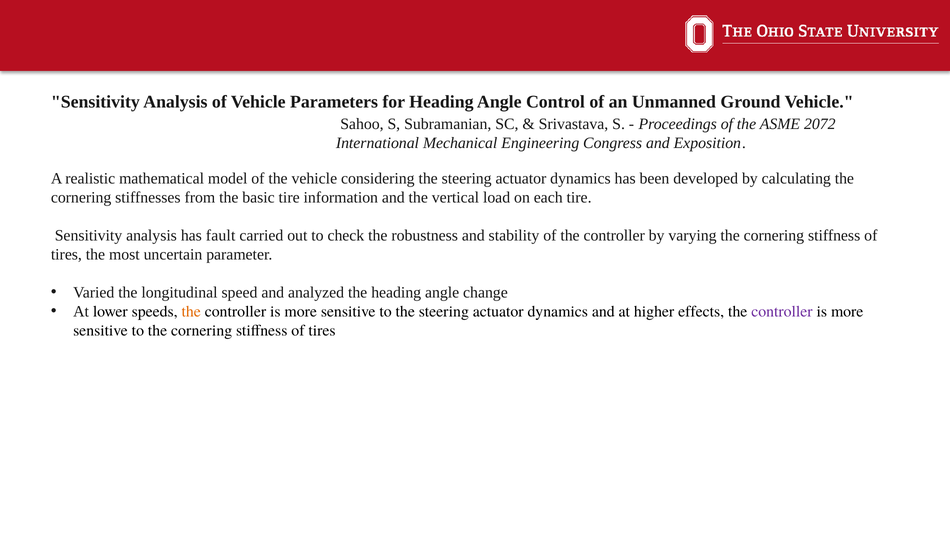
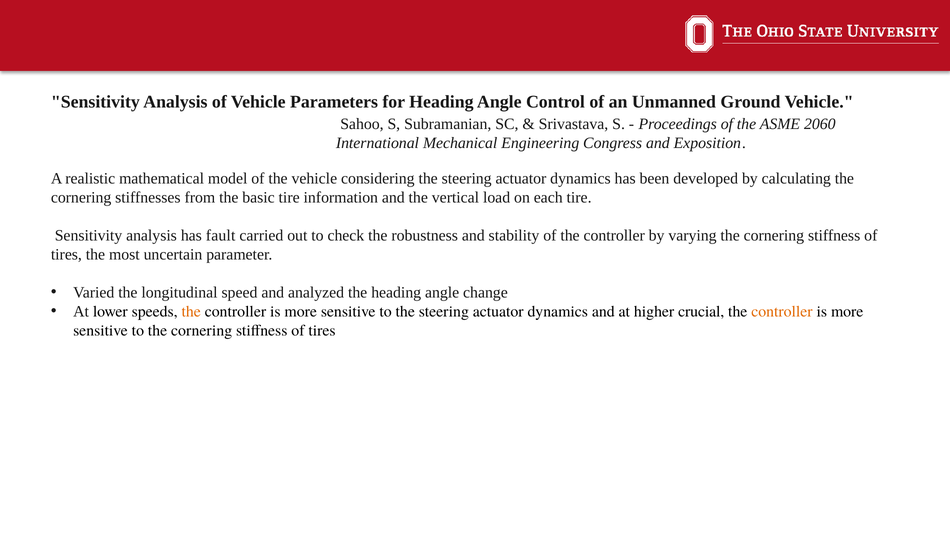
2072: 2072 -> 2060 (820, 124)
effects: effects -> crucial (701, 312)
controller colour: purple -> orange (782, 312)
